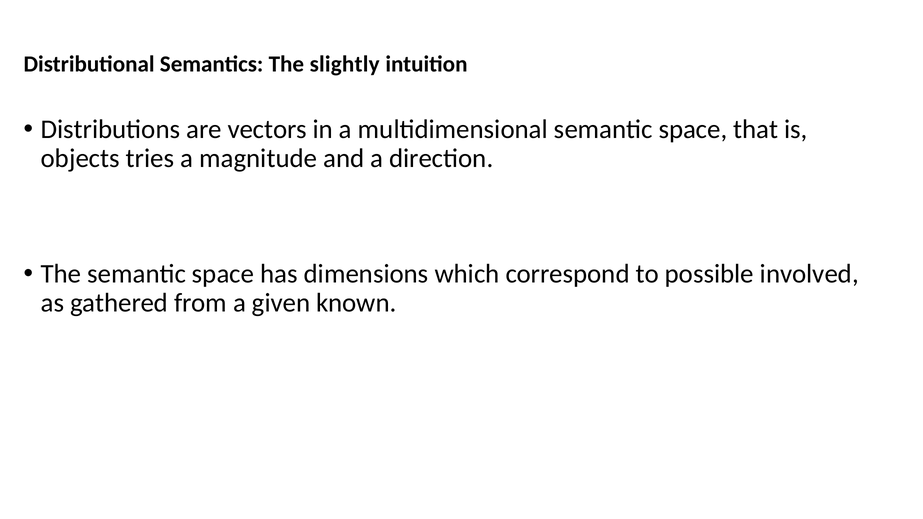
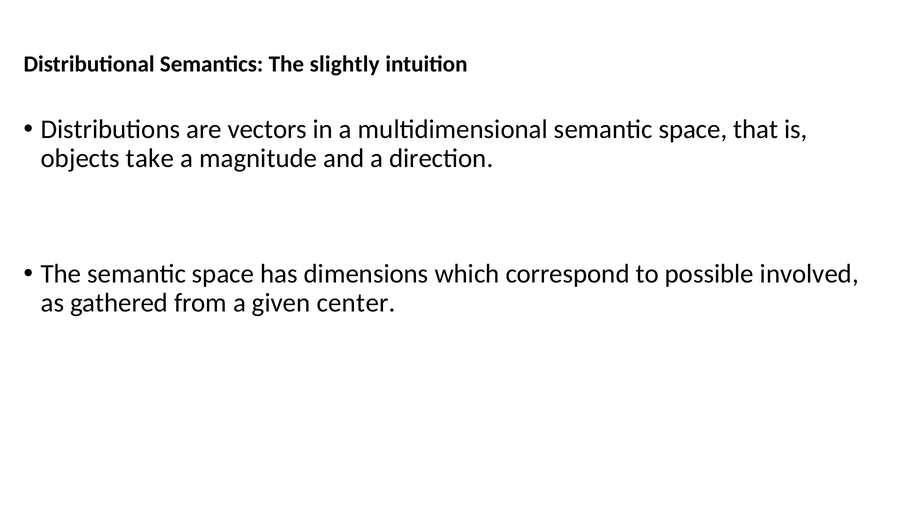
tries: tries -> take (150, 158)
known: known -> center (356, 303)
